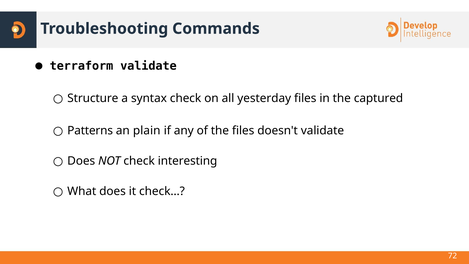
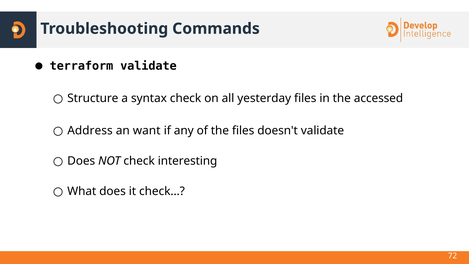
captured: captured -> accessed (378, 98)
Patterns: Patterns -> Address (90, 131)
plain: plain -> want (147, 131)
